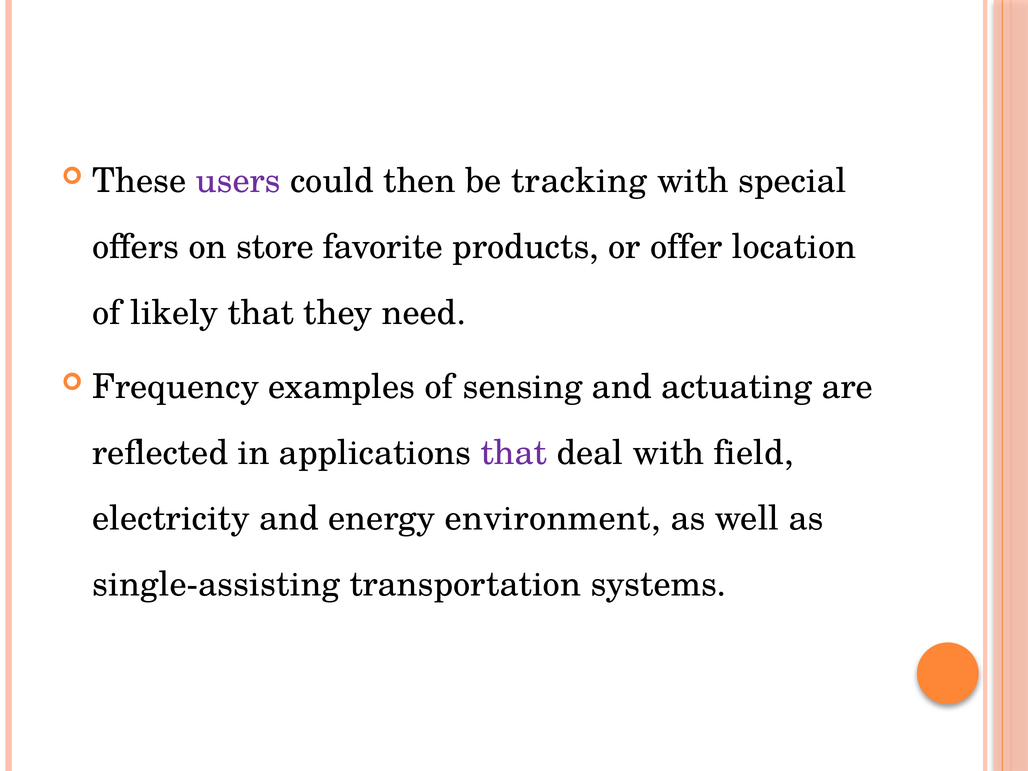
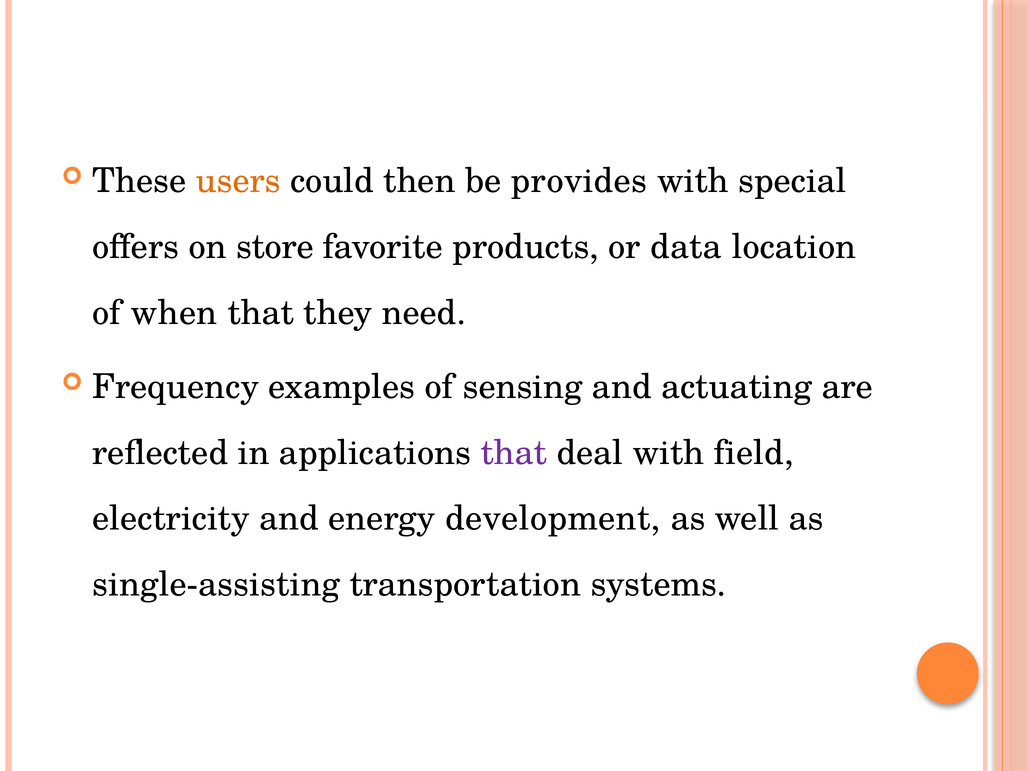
users colour: purple -> orange (238, 181)
tracking: tracking -> provides (579, 181)
offer: offer -> data (686, 247)
likely: likely -> when (174, 313)
environment: environment -> development (553, 519)
